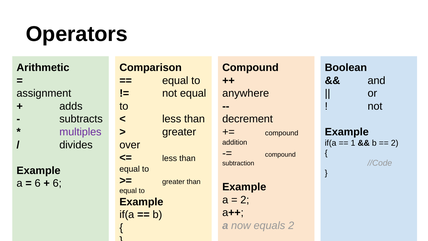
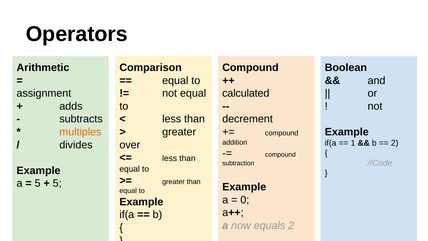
anywhere: anywhere -> calculated (246, 93)
multiples colour: purple -> orange (80, 132)
6: 6 -> 5 (38, 183)
6: 6 -> 5 (57, 183)
2: 2 -> 0 (245, 200)
